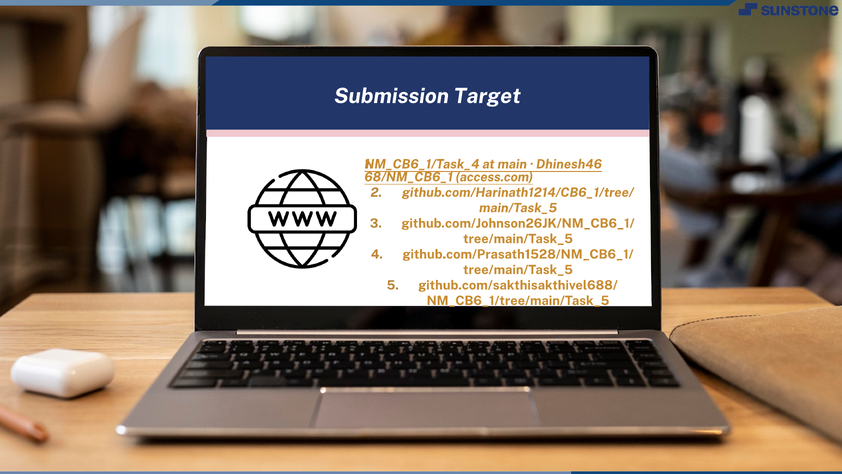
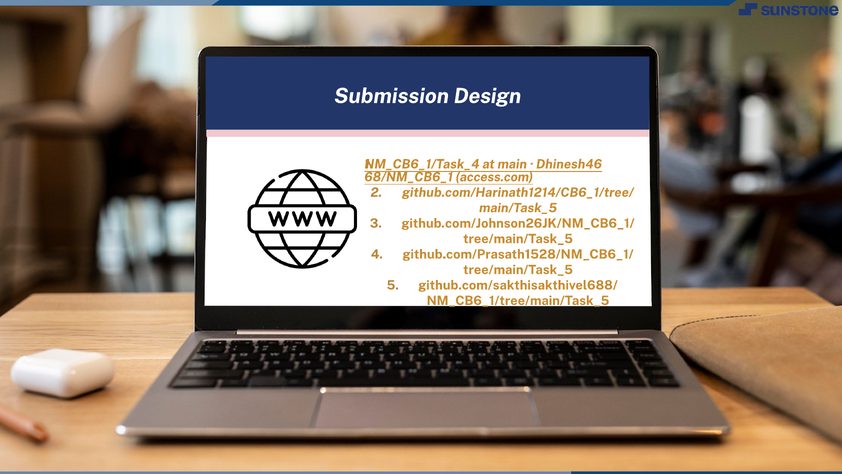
Target: Target -> Design (488, 96)
